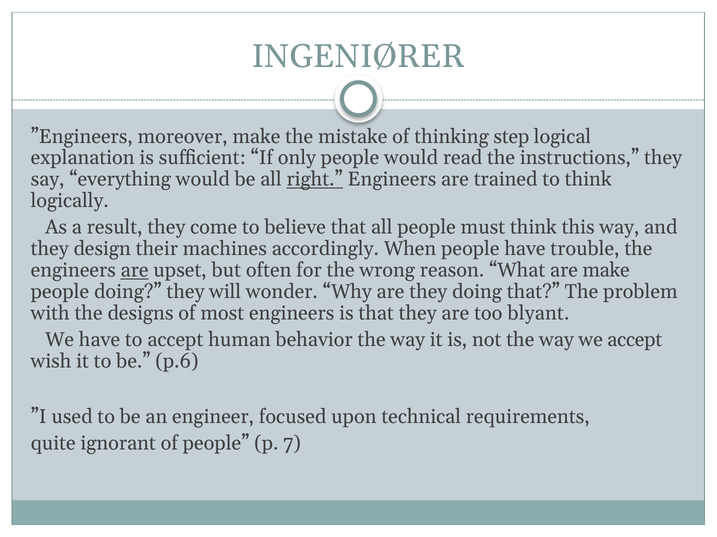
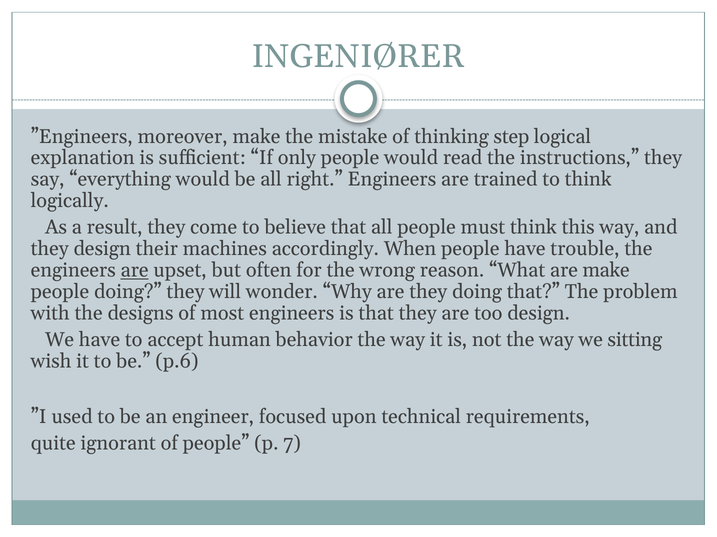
right underline: present -> none (315, 180)
too blyant: blyant -> design (539, 314)
we accept: accept -> sitting (635, 340)
